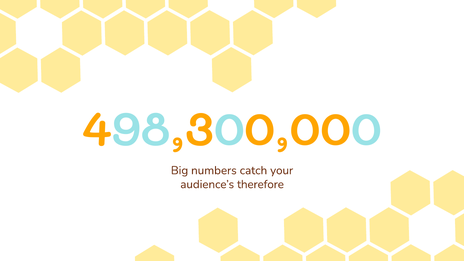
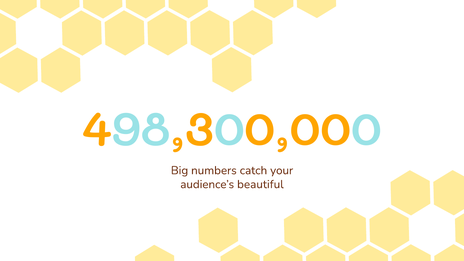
therefore: therefore -> beautiful (260, 184)
